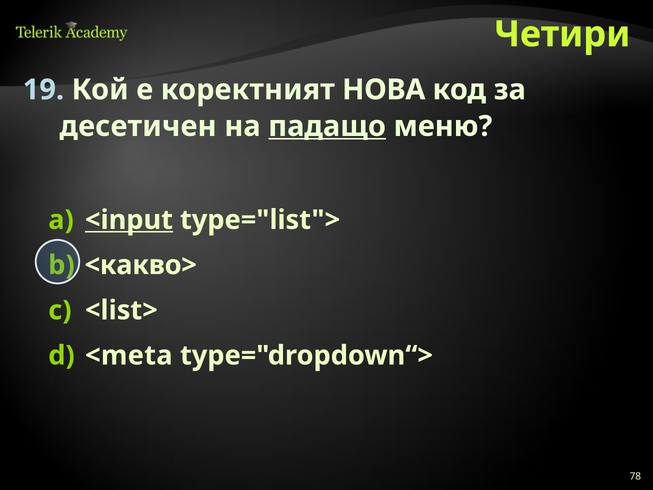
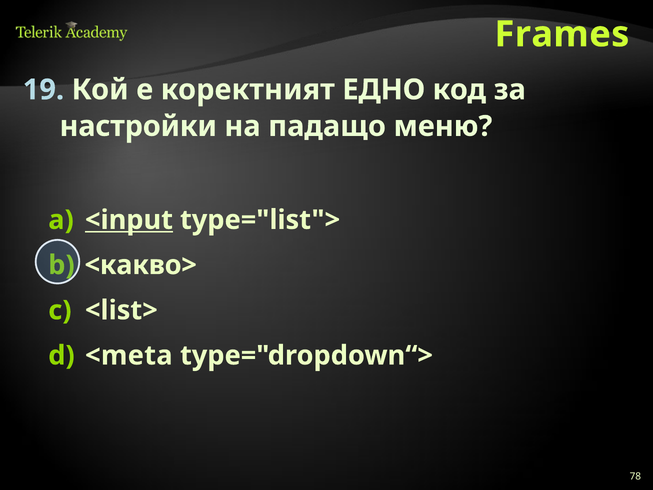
Четири: Четири -> Frames (562, 34)
НОВА: НОВА -> ЕДНО (384, 90)
десетичен: десетичен -> настройки (138, 126)
падащо underline: present -> none (327, 126)
